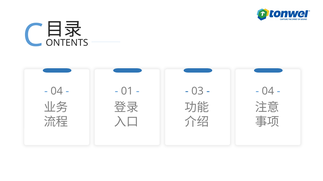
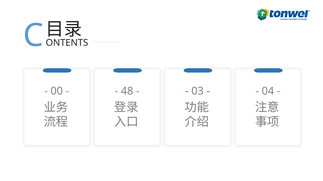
04: 04 -> 00 (57, 91)
01: 01 -> 48 (127, 91)
